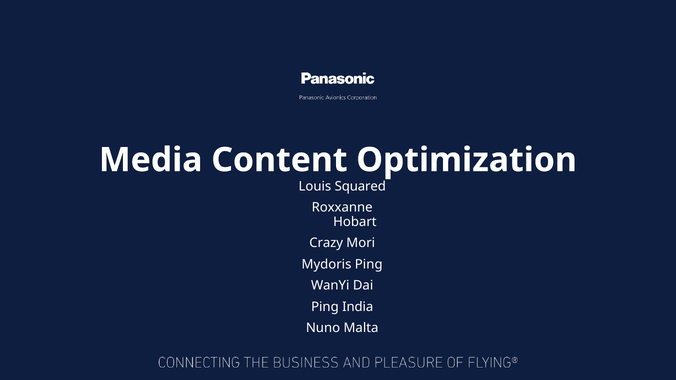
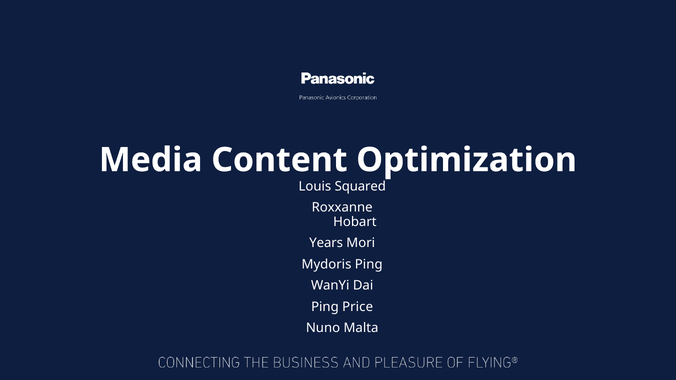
Crazy: Crazy -> Years (326, 243)
India: India -> Price (358, 307)
